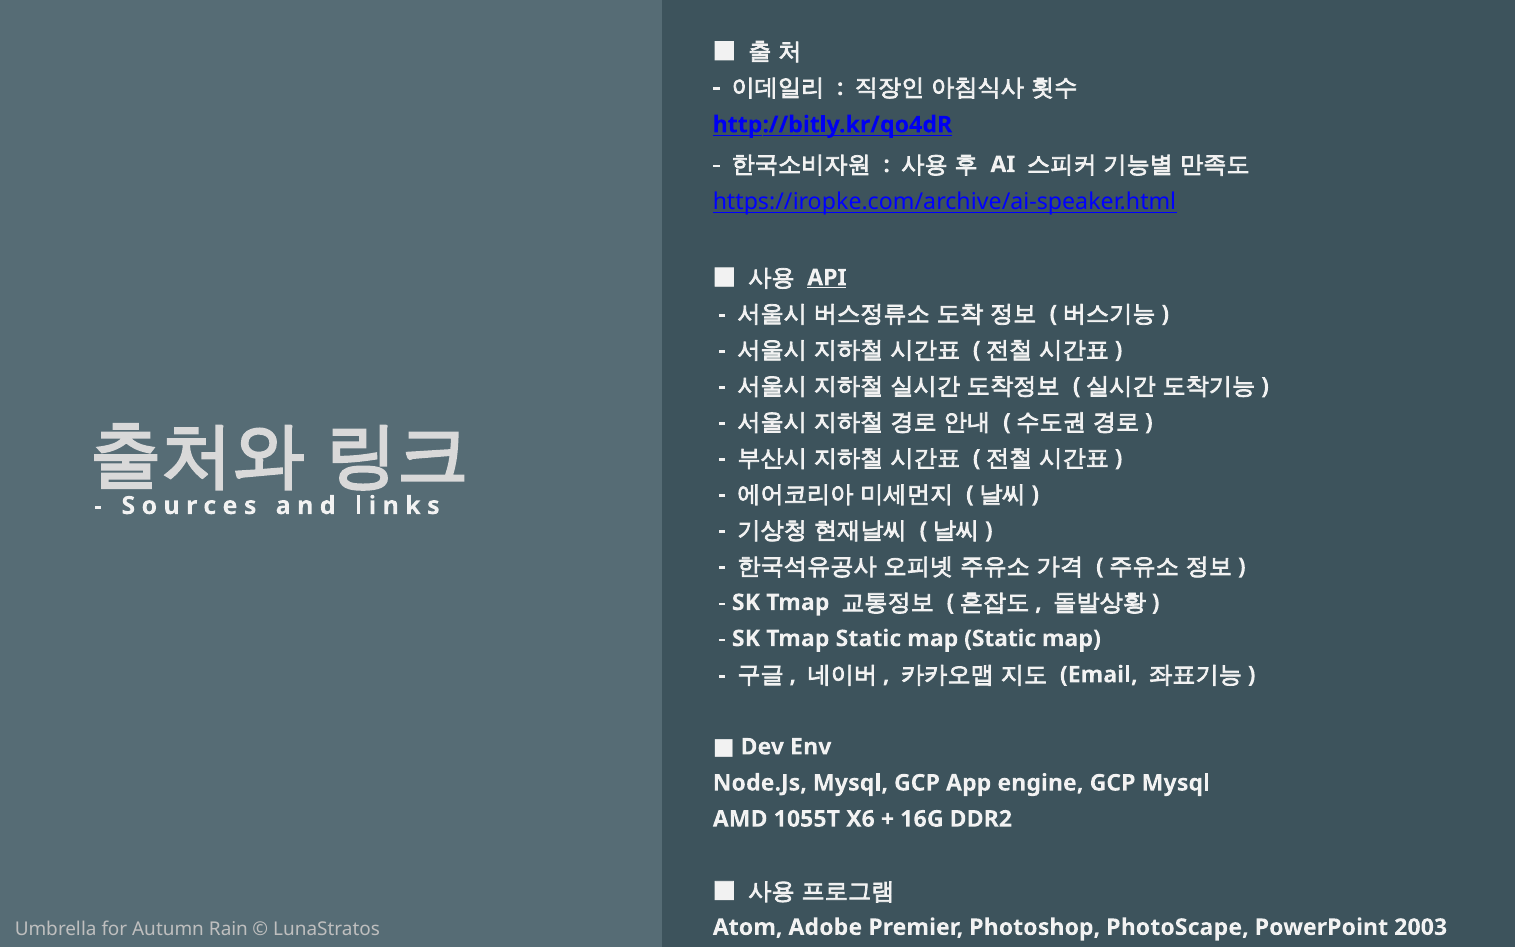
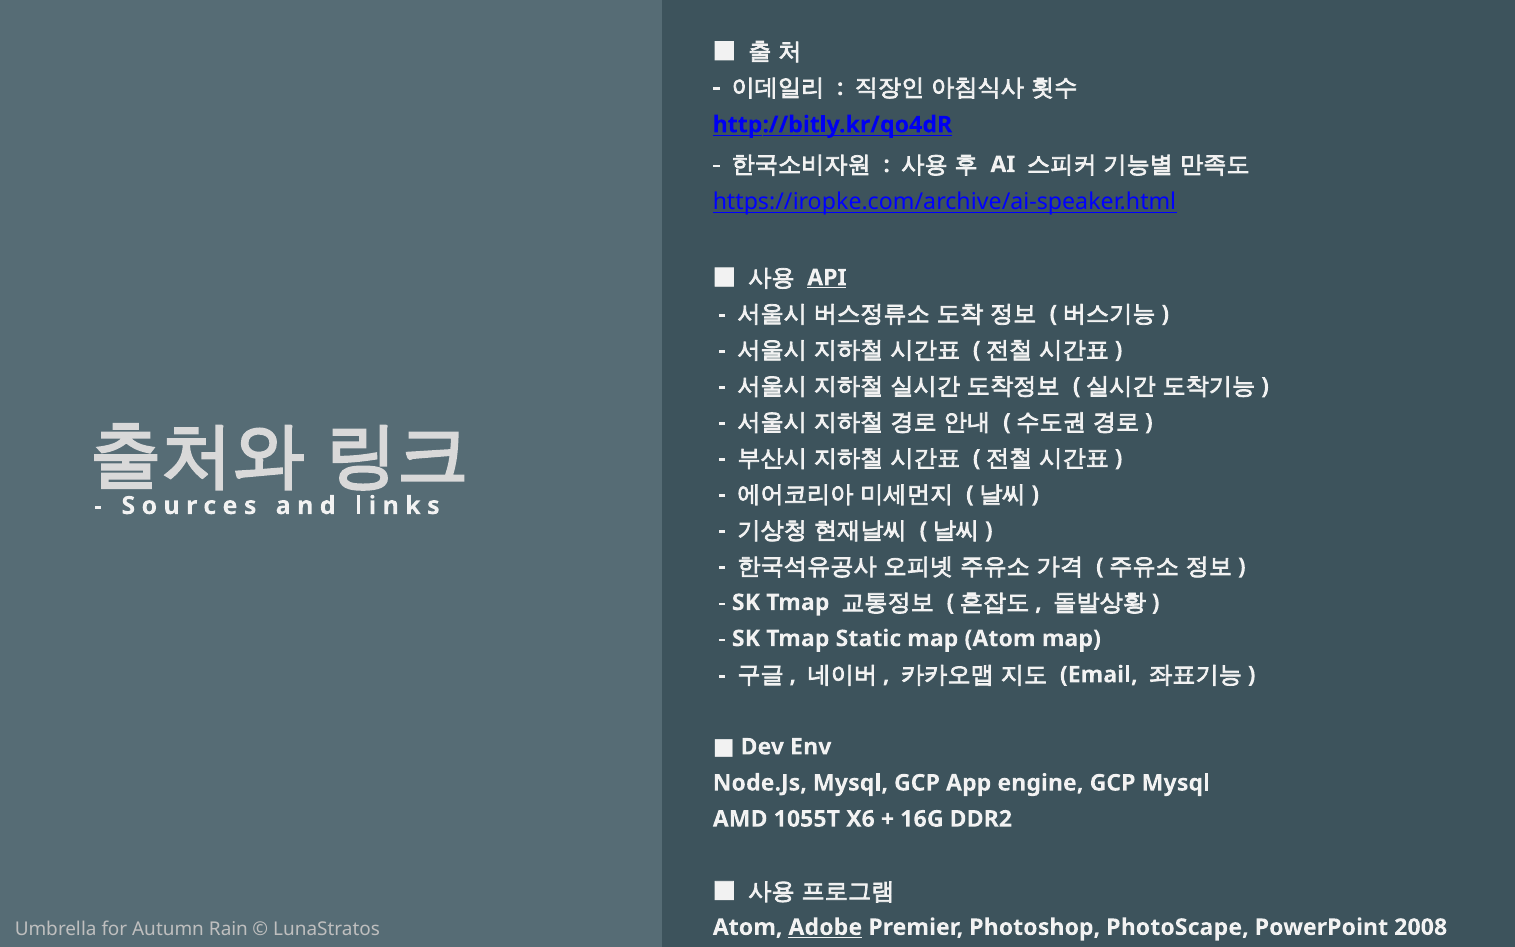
map Static: Static -> Atom (1000, 639)
Adobe underline: none -> present (825, 927)
2003: 2003 -> 2008 (1421, 927)
